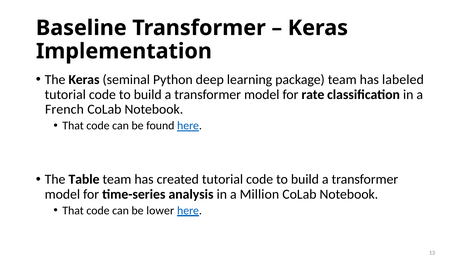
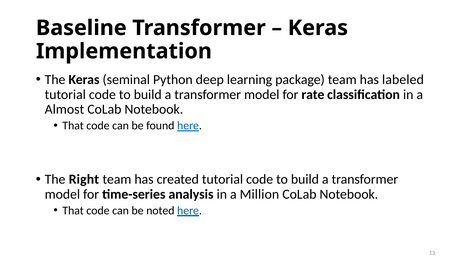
French: French -> Almost (64, 109)
Table: Table -> Right (84, 179)
lower: lower -> noted (160, 211)
